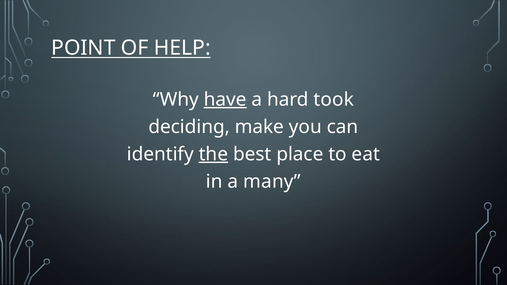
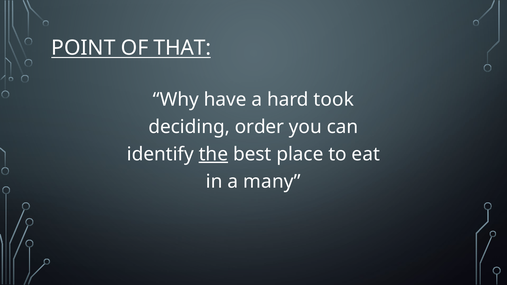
HELP: HELP -> THAT (182, 48)
have underline: present -> none (225, 100)
make: make -> order (259, 127)
